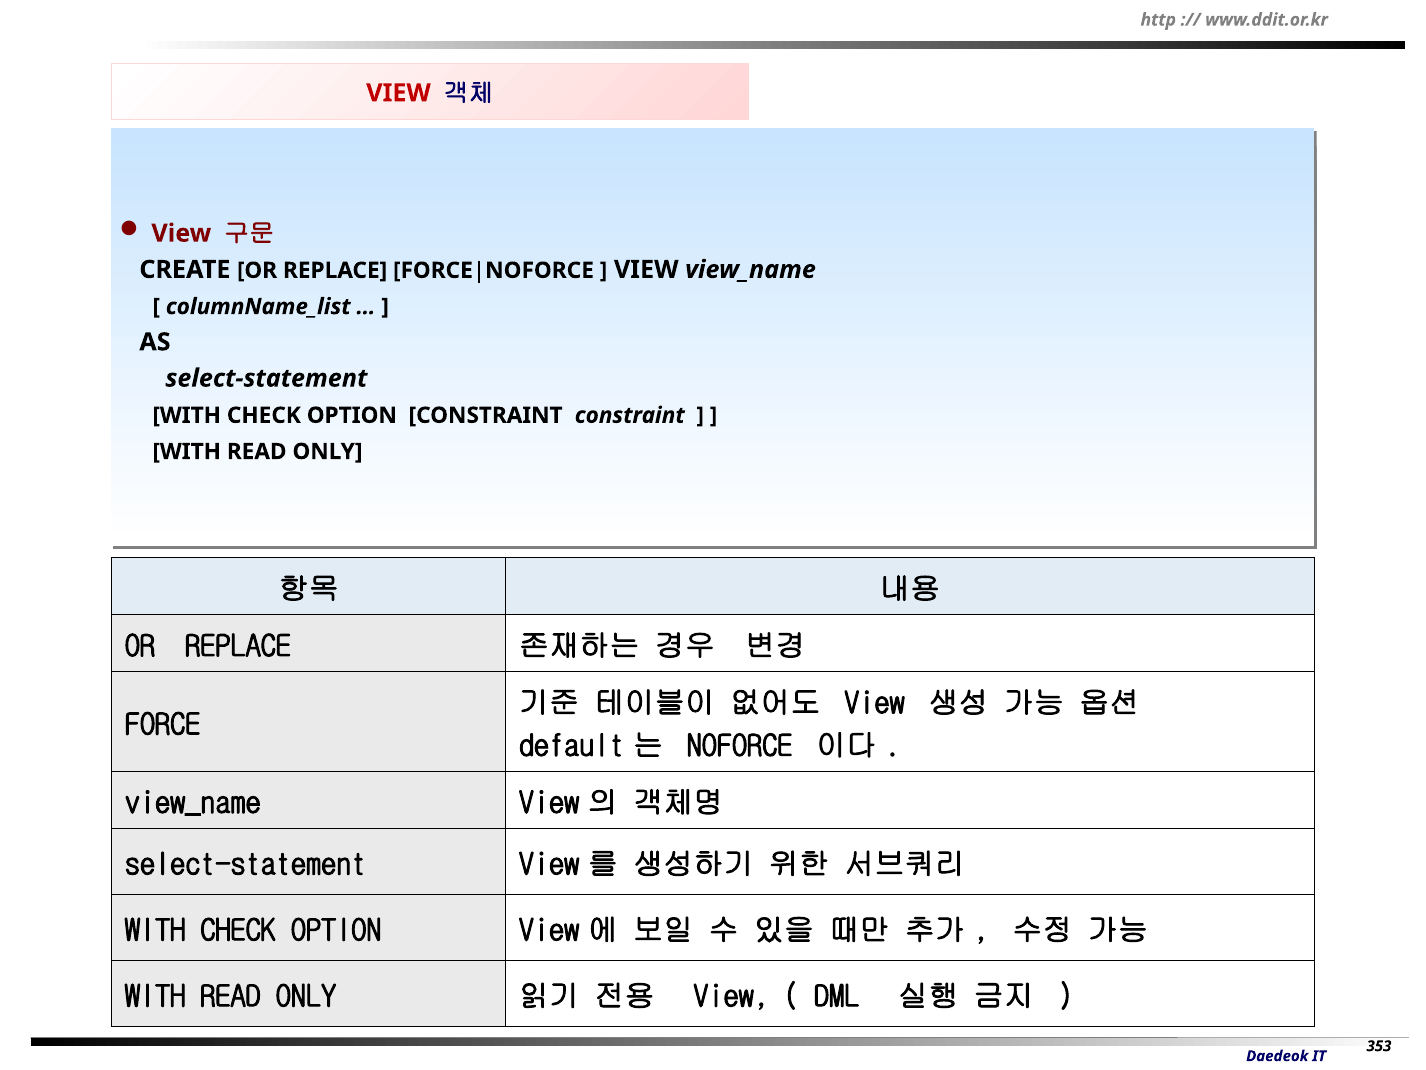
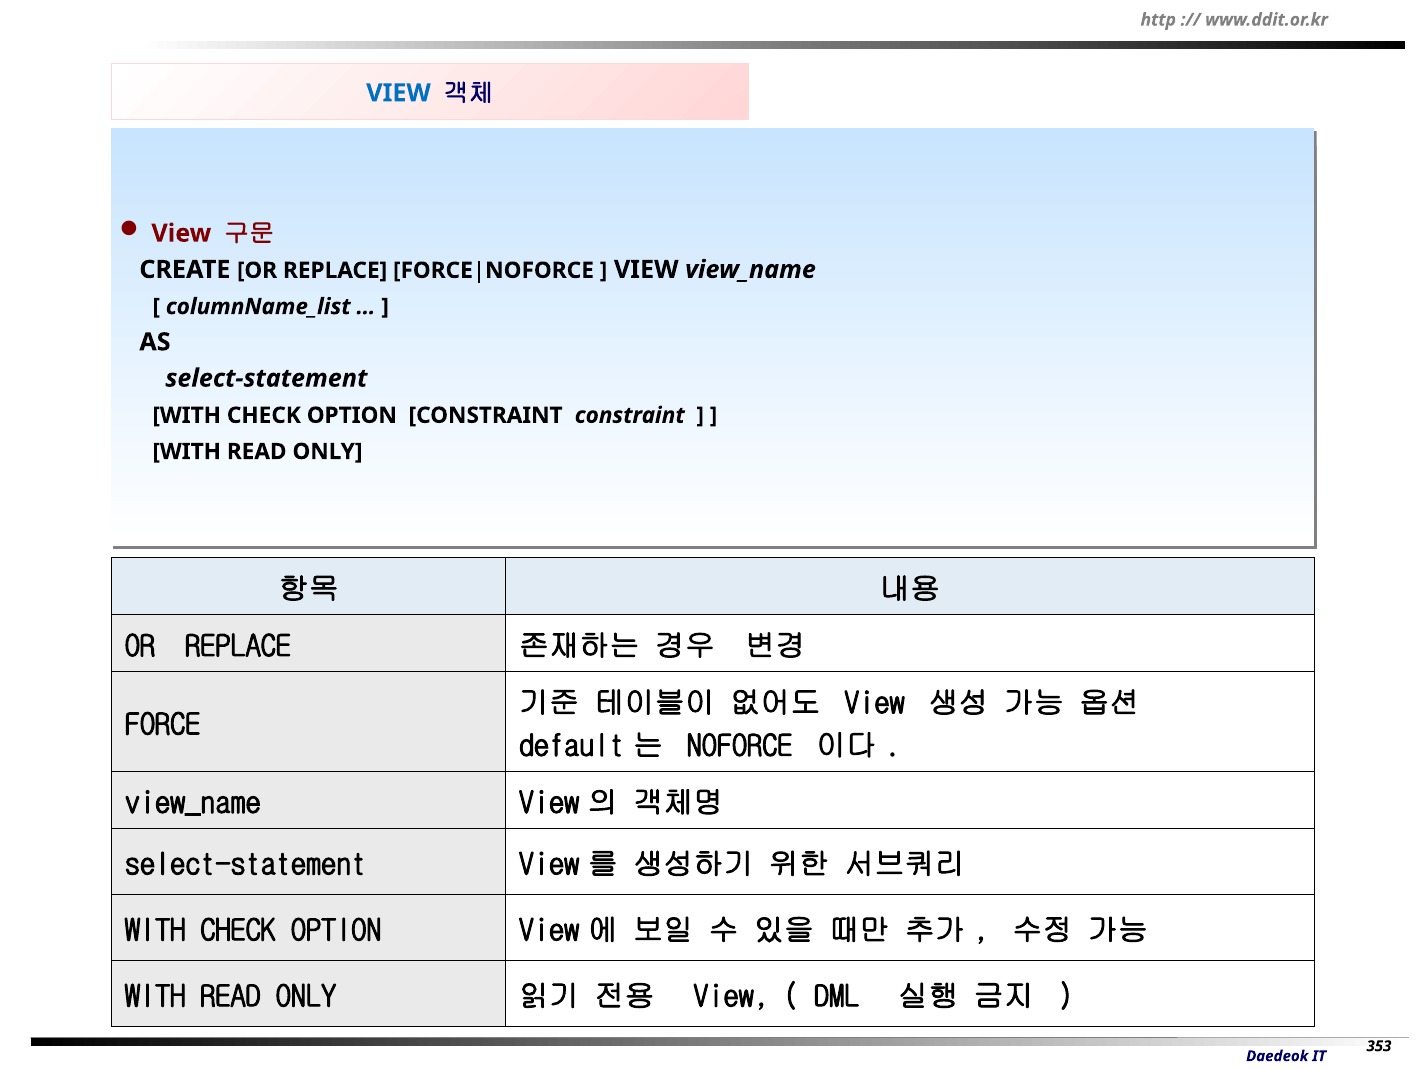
VIEW colour: red -> blue (398, 93)
